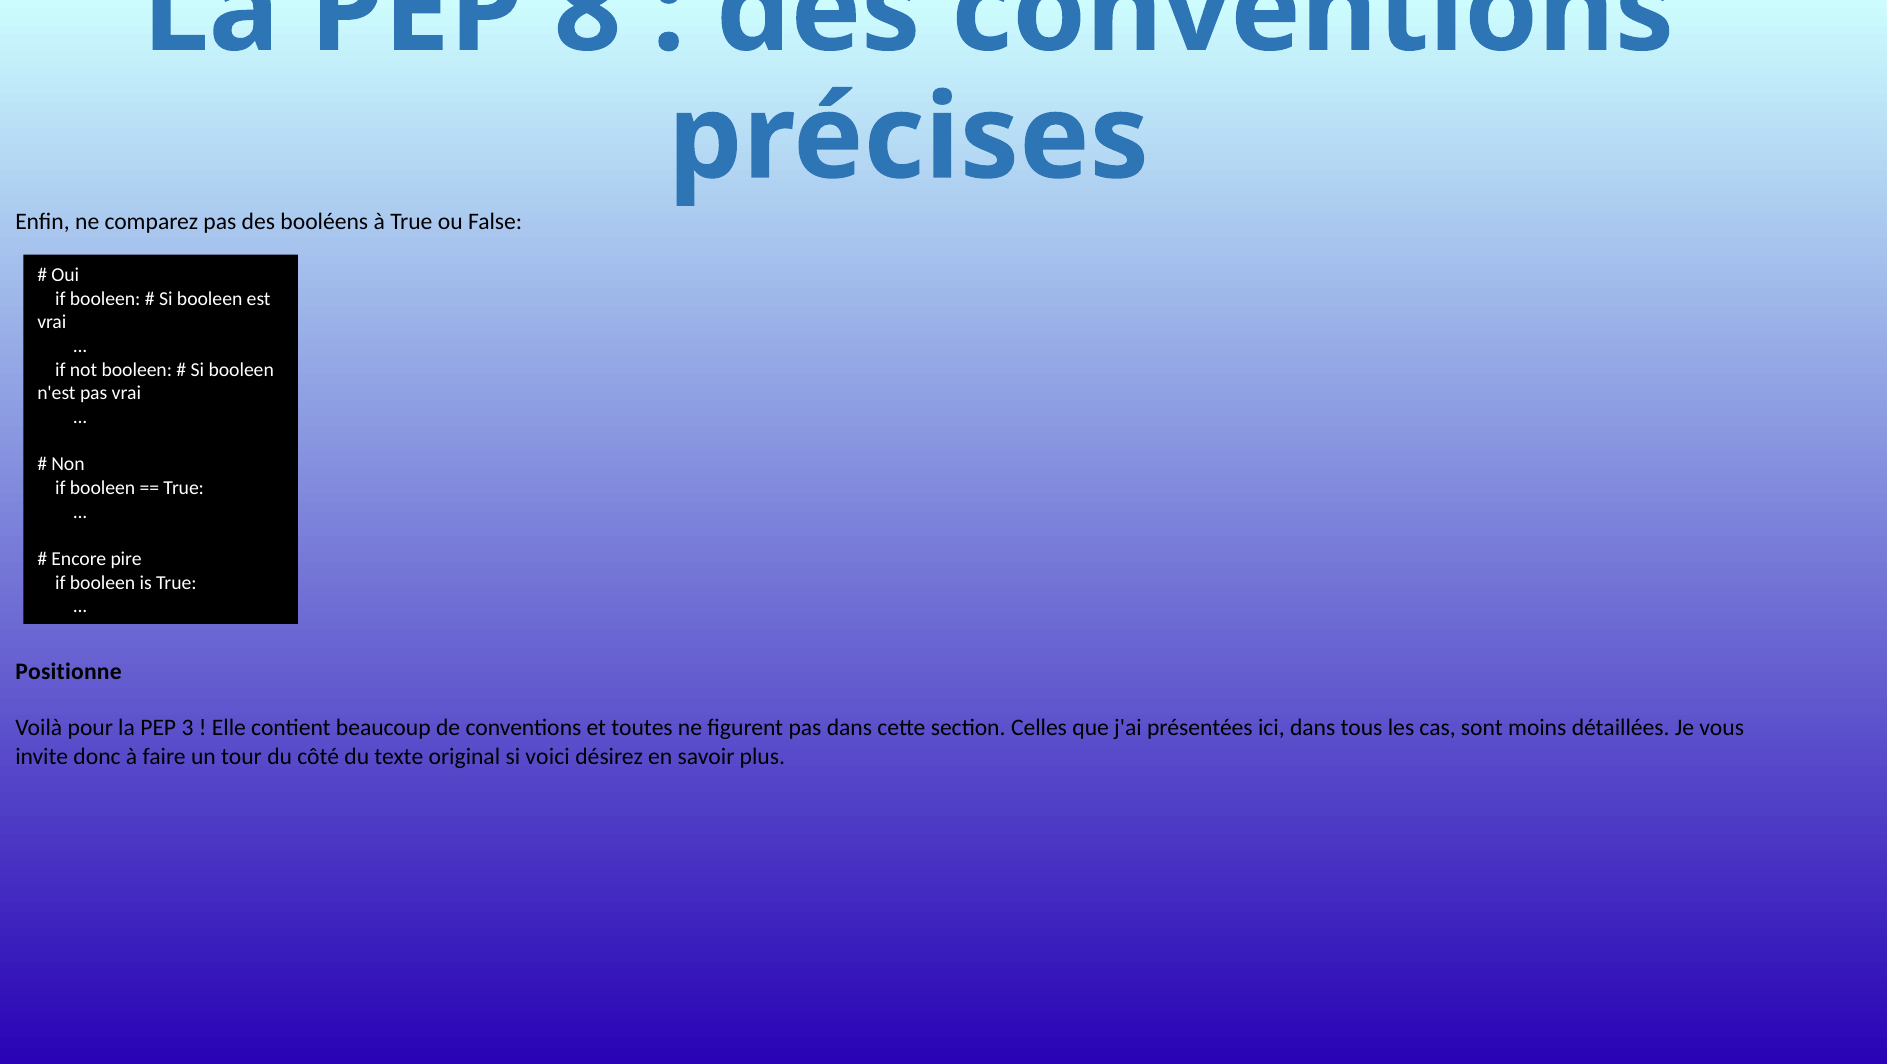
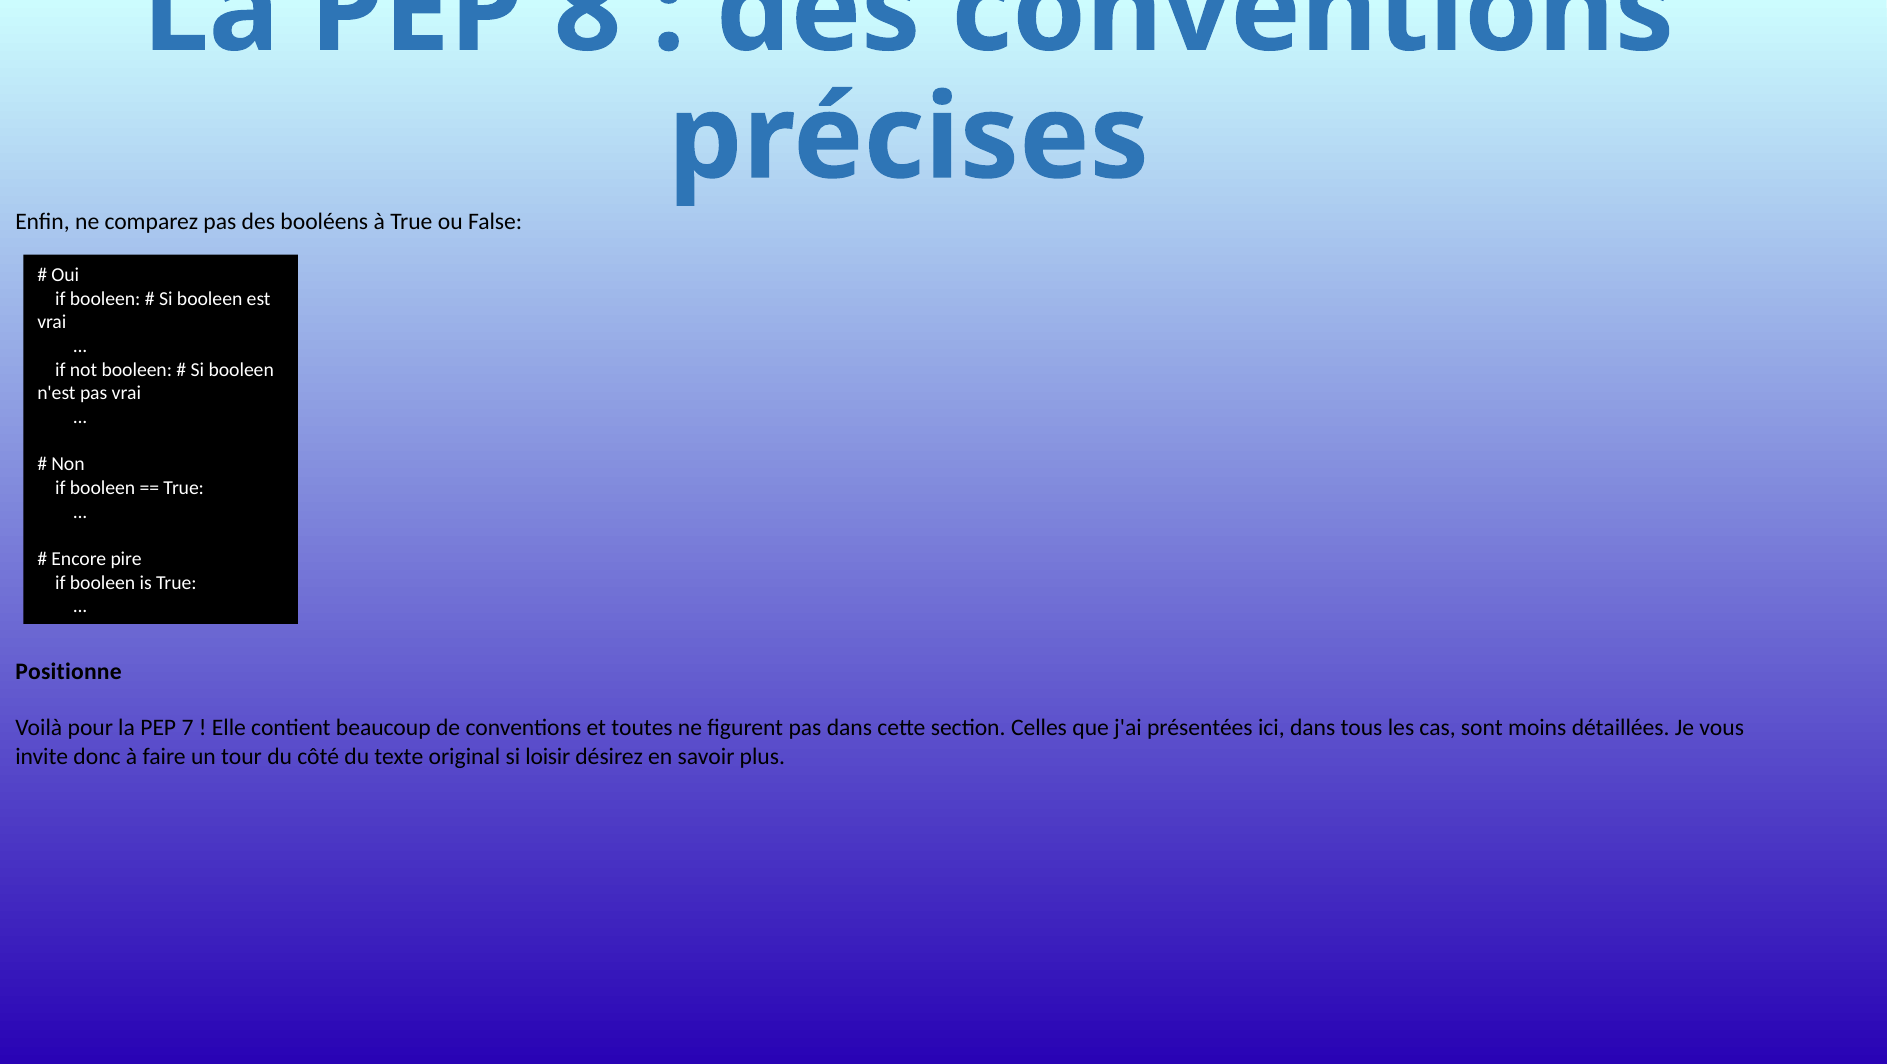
3: 3 -> 7 (188, 728)
voici: voici -> loisir (548, 756)
